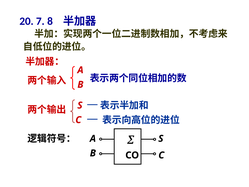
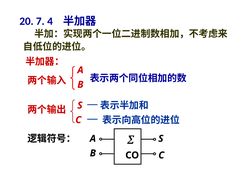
8: 8 -> 4 (50, 21)
